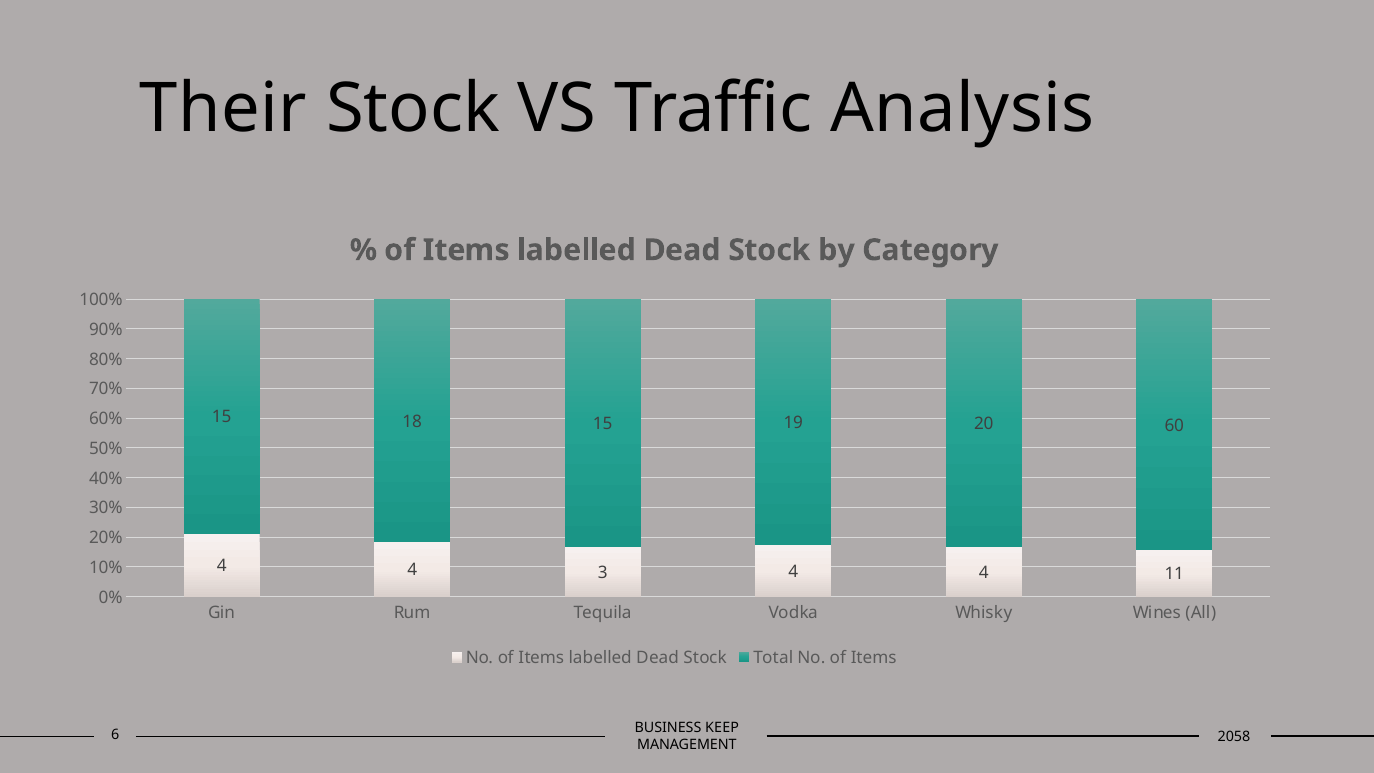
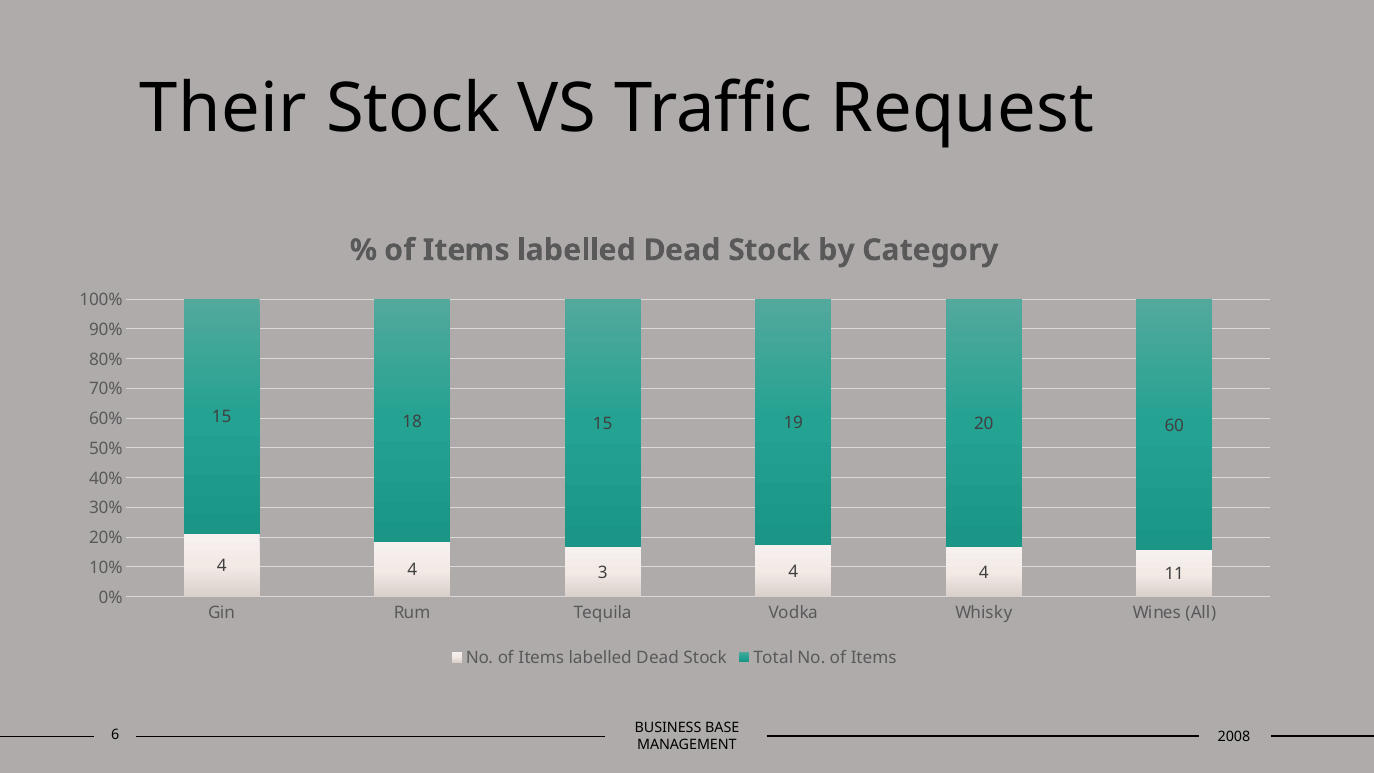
Analysis: Analysis -> Request (963, 109)
KEEP: KEEP -> BASE (722, 728)
2058: 2058 -> 2008 (1234, 736)
